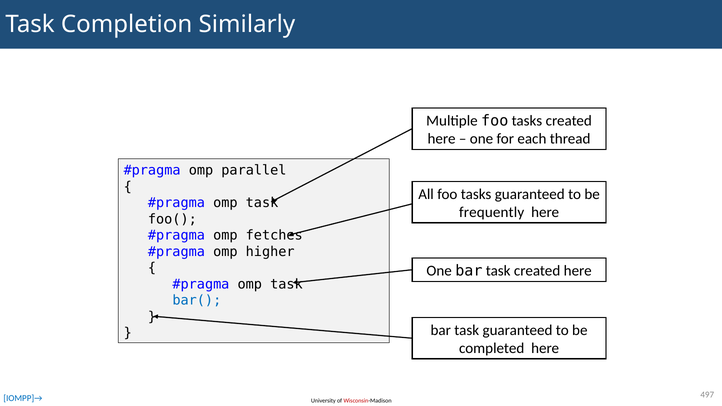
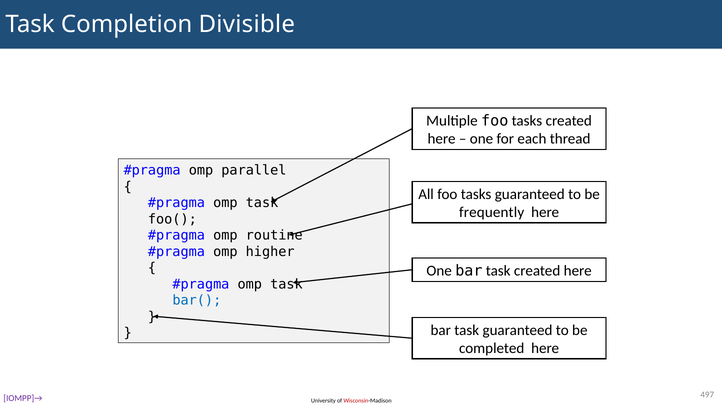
Similarly: Similarly -> Divisible (247, 24)
fetches: fetches -> routine (274, 235)
IOMPP]→ colour: blue -> purple (23, 398)
